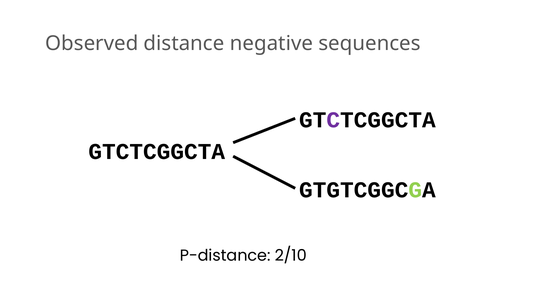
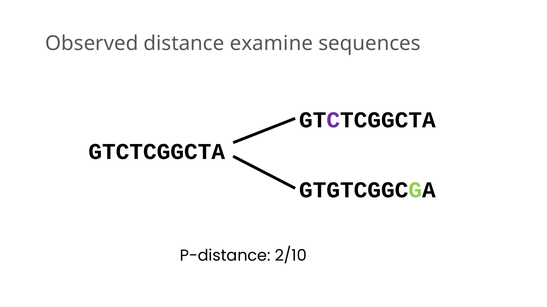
negative: negative -> examine (271, 44)
